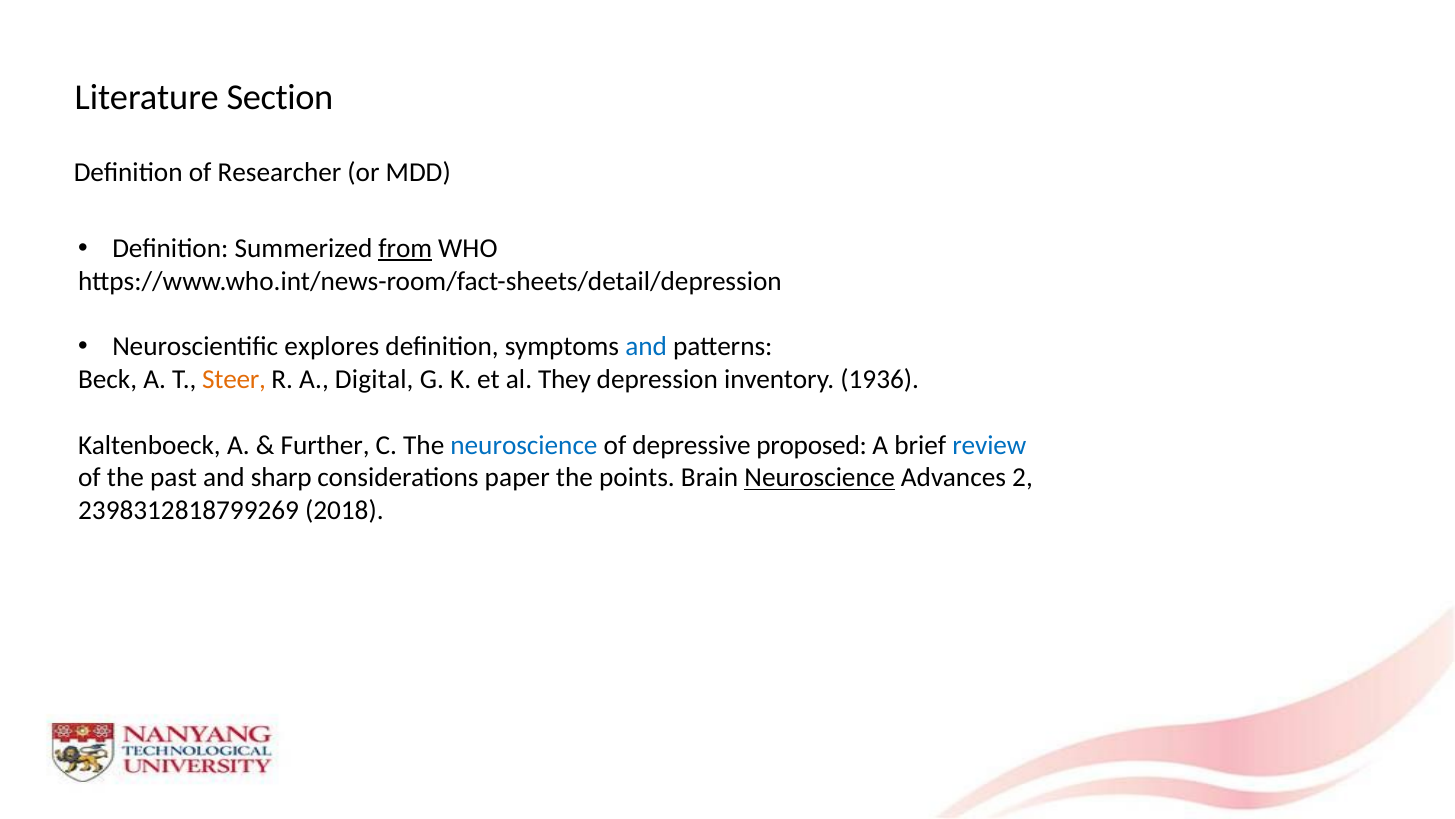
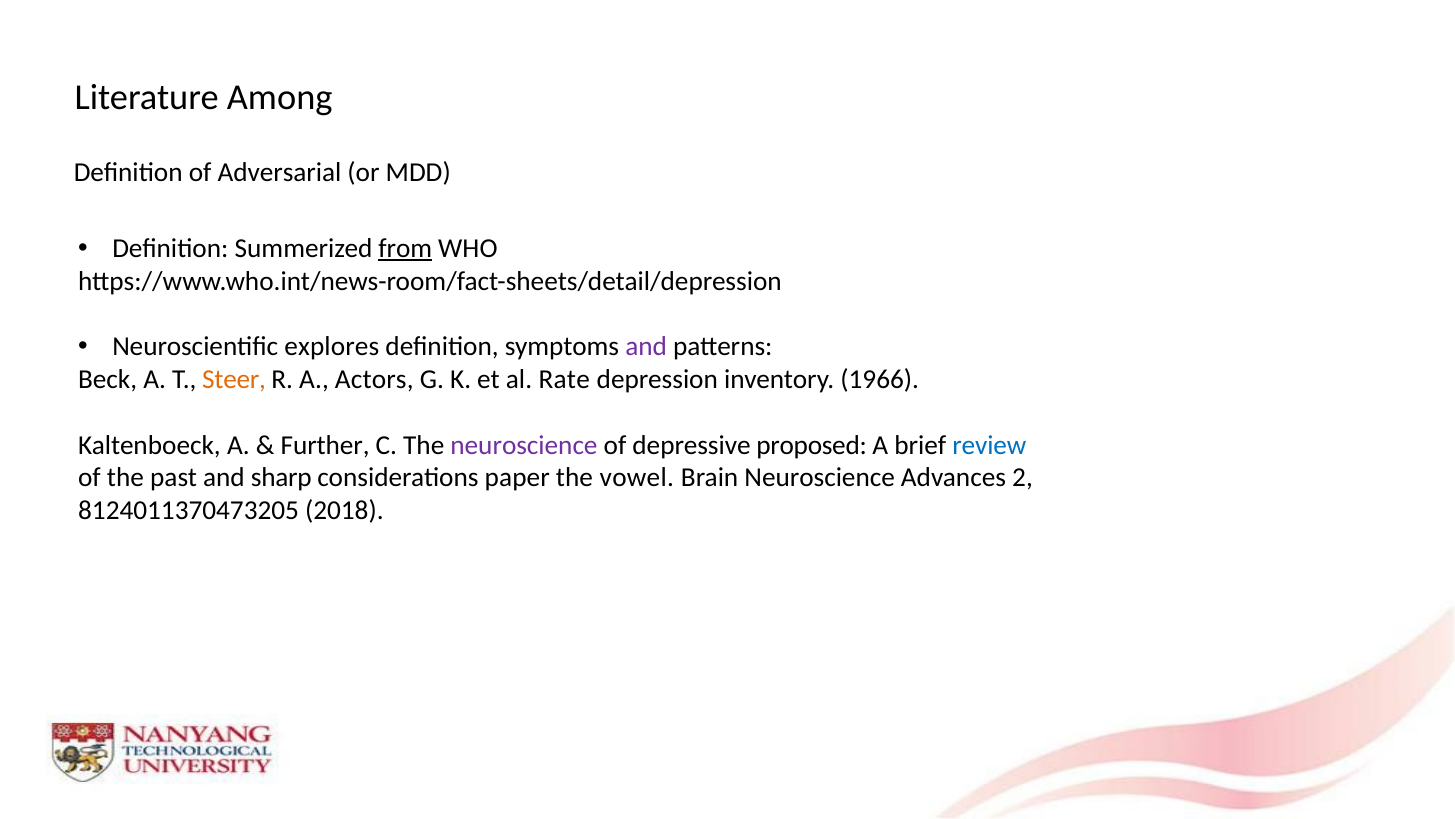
Section: Section -> Among (280, 97)
Researcher: Researcher -> Adversarial (279, 172)
and colour: blue -> purple (646, 347)
Digital: Digital -> Actors (374, 379)
They: They -> Rate (564, 379)
1936: 1936 -> 1966 (880, 379)
neuroscience colour: blue -> purple (524, 445)
points: points -> vowel (637, 477)
Neuroscience underline: present -> none (820, 477)
2398312818799269: 2398312818799269 -> 8124011370473205 (189, 510)
